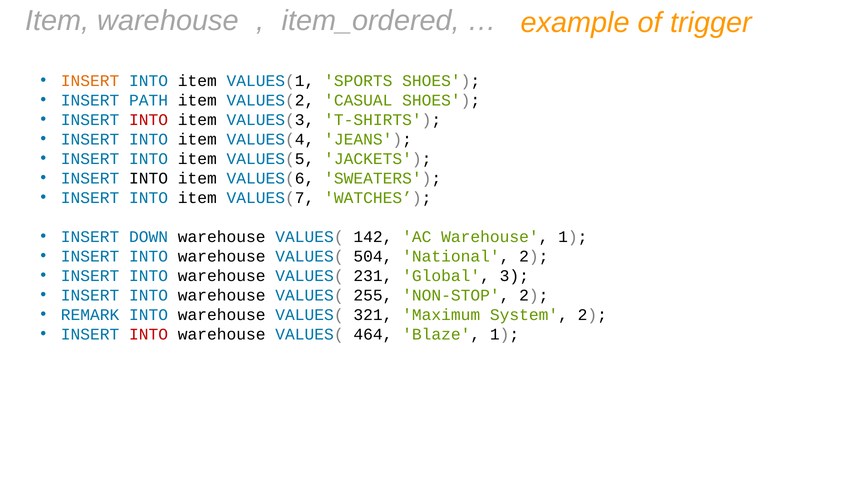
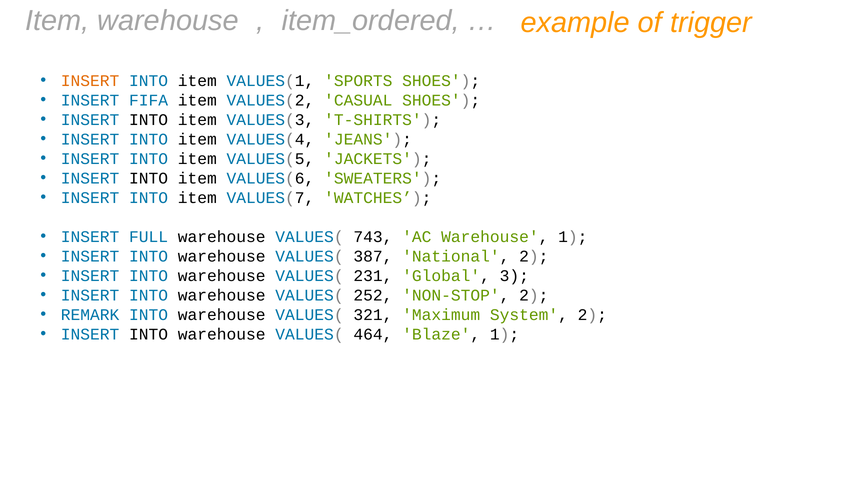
PATH: PATH -> FIFA (149, 100)
INTO colour: red -> black (149, 120)
DOWN: DOWN -> FULL (149, 237)
142: 142 -> 743 (373, 237)
504: 504 -> 387 (373, 256)
255: 255 -> 252 (373, 295)
INTO colour: red -> black (149, 334)
